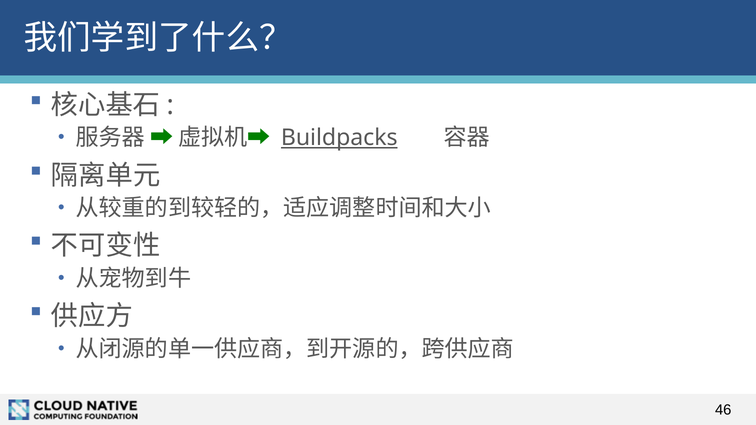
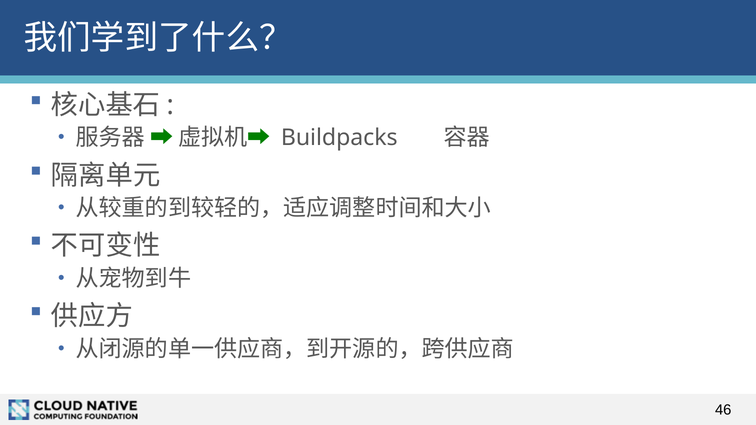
Buildpacks underline: present -> none (339, 138)
